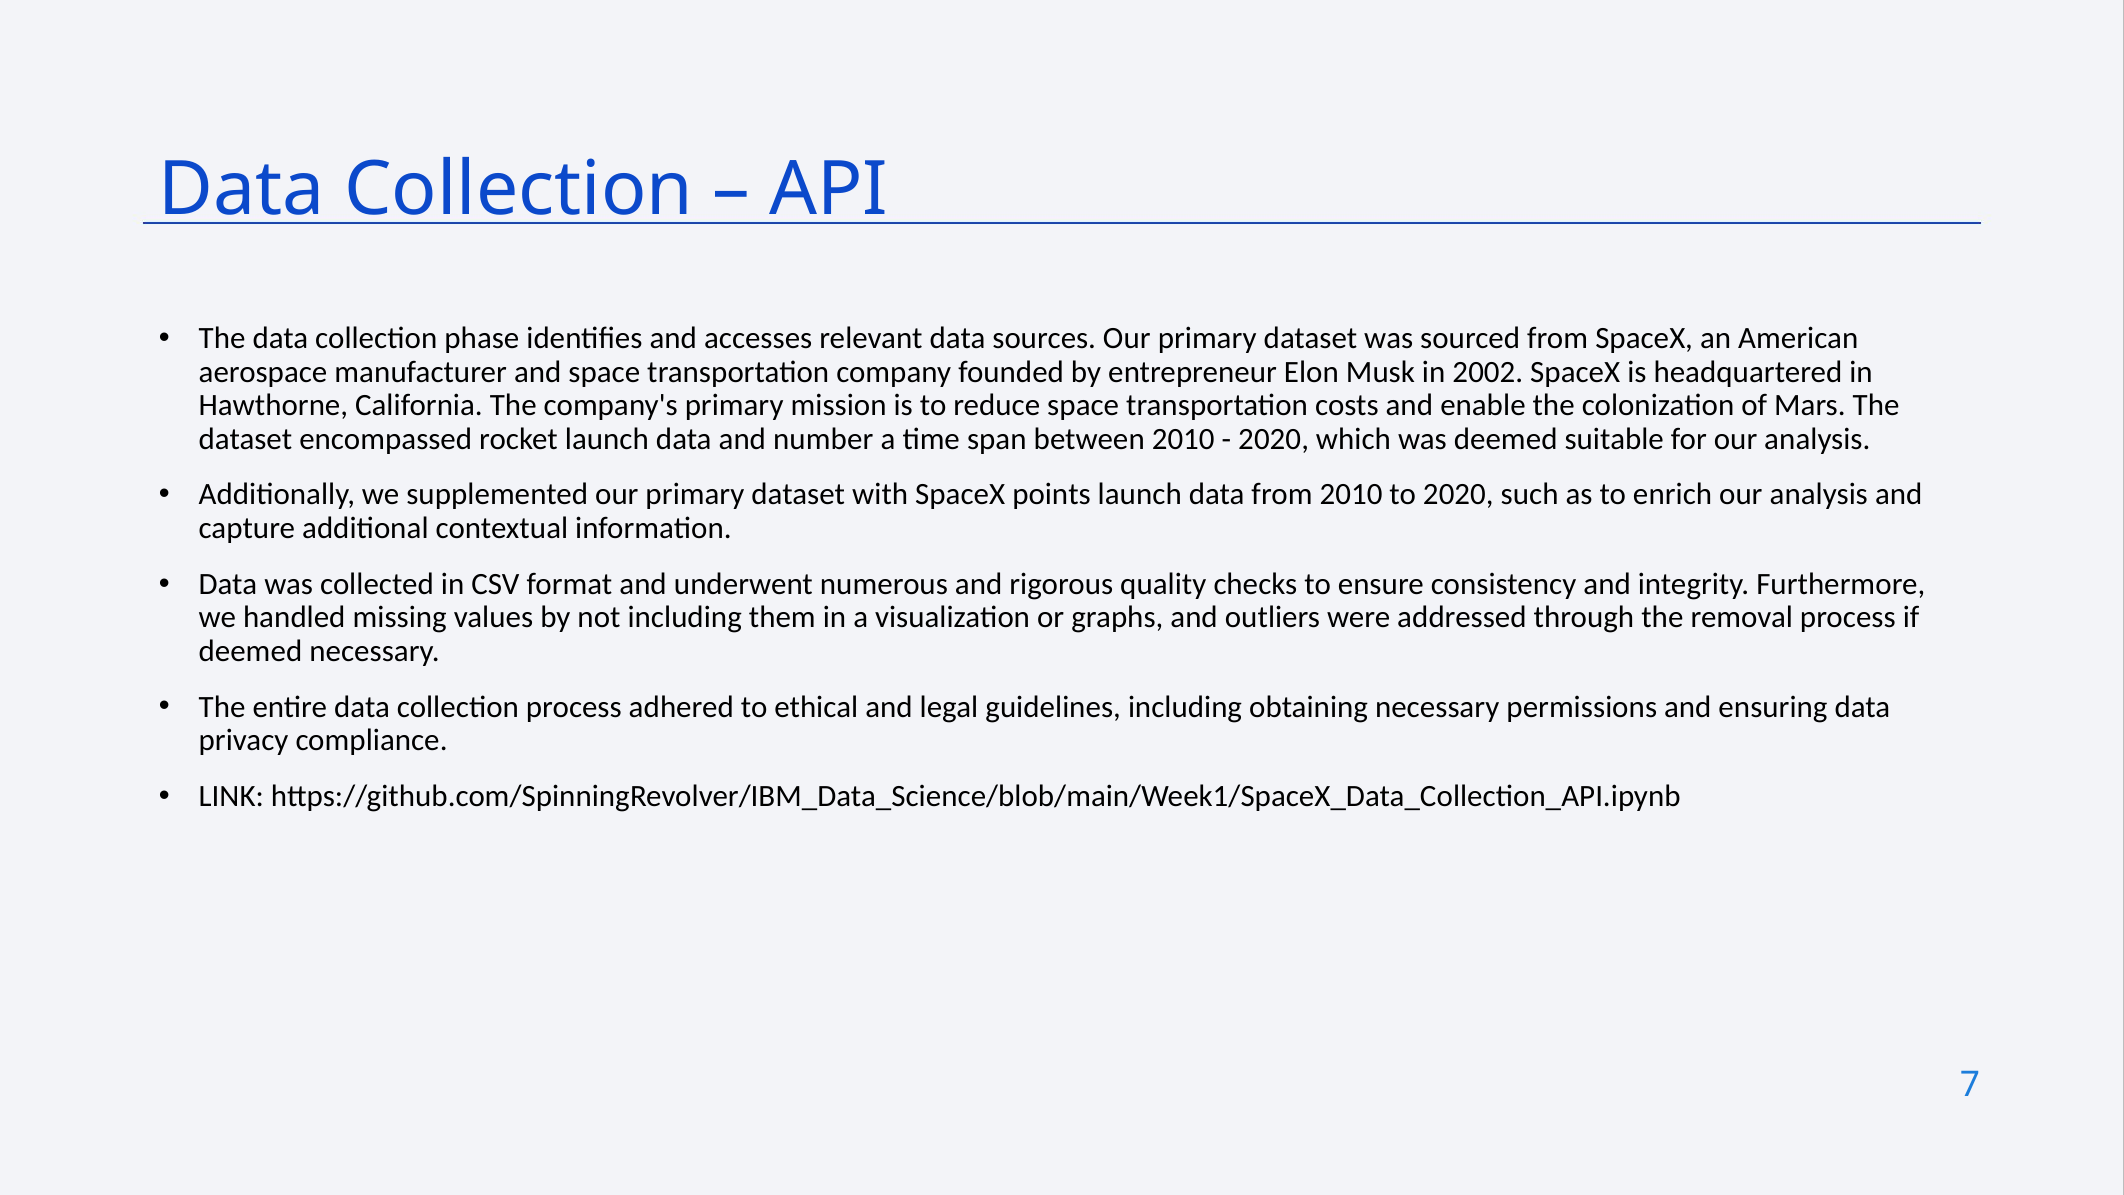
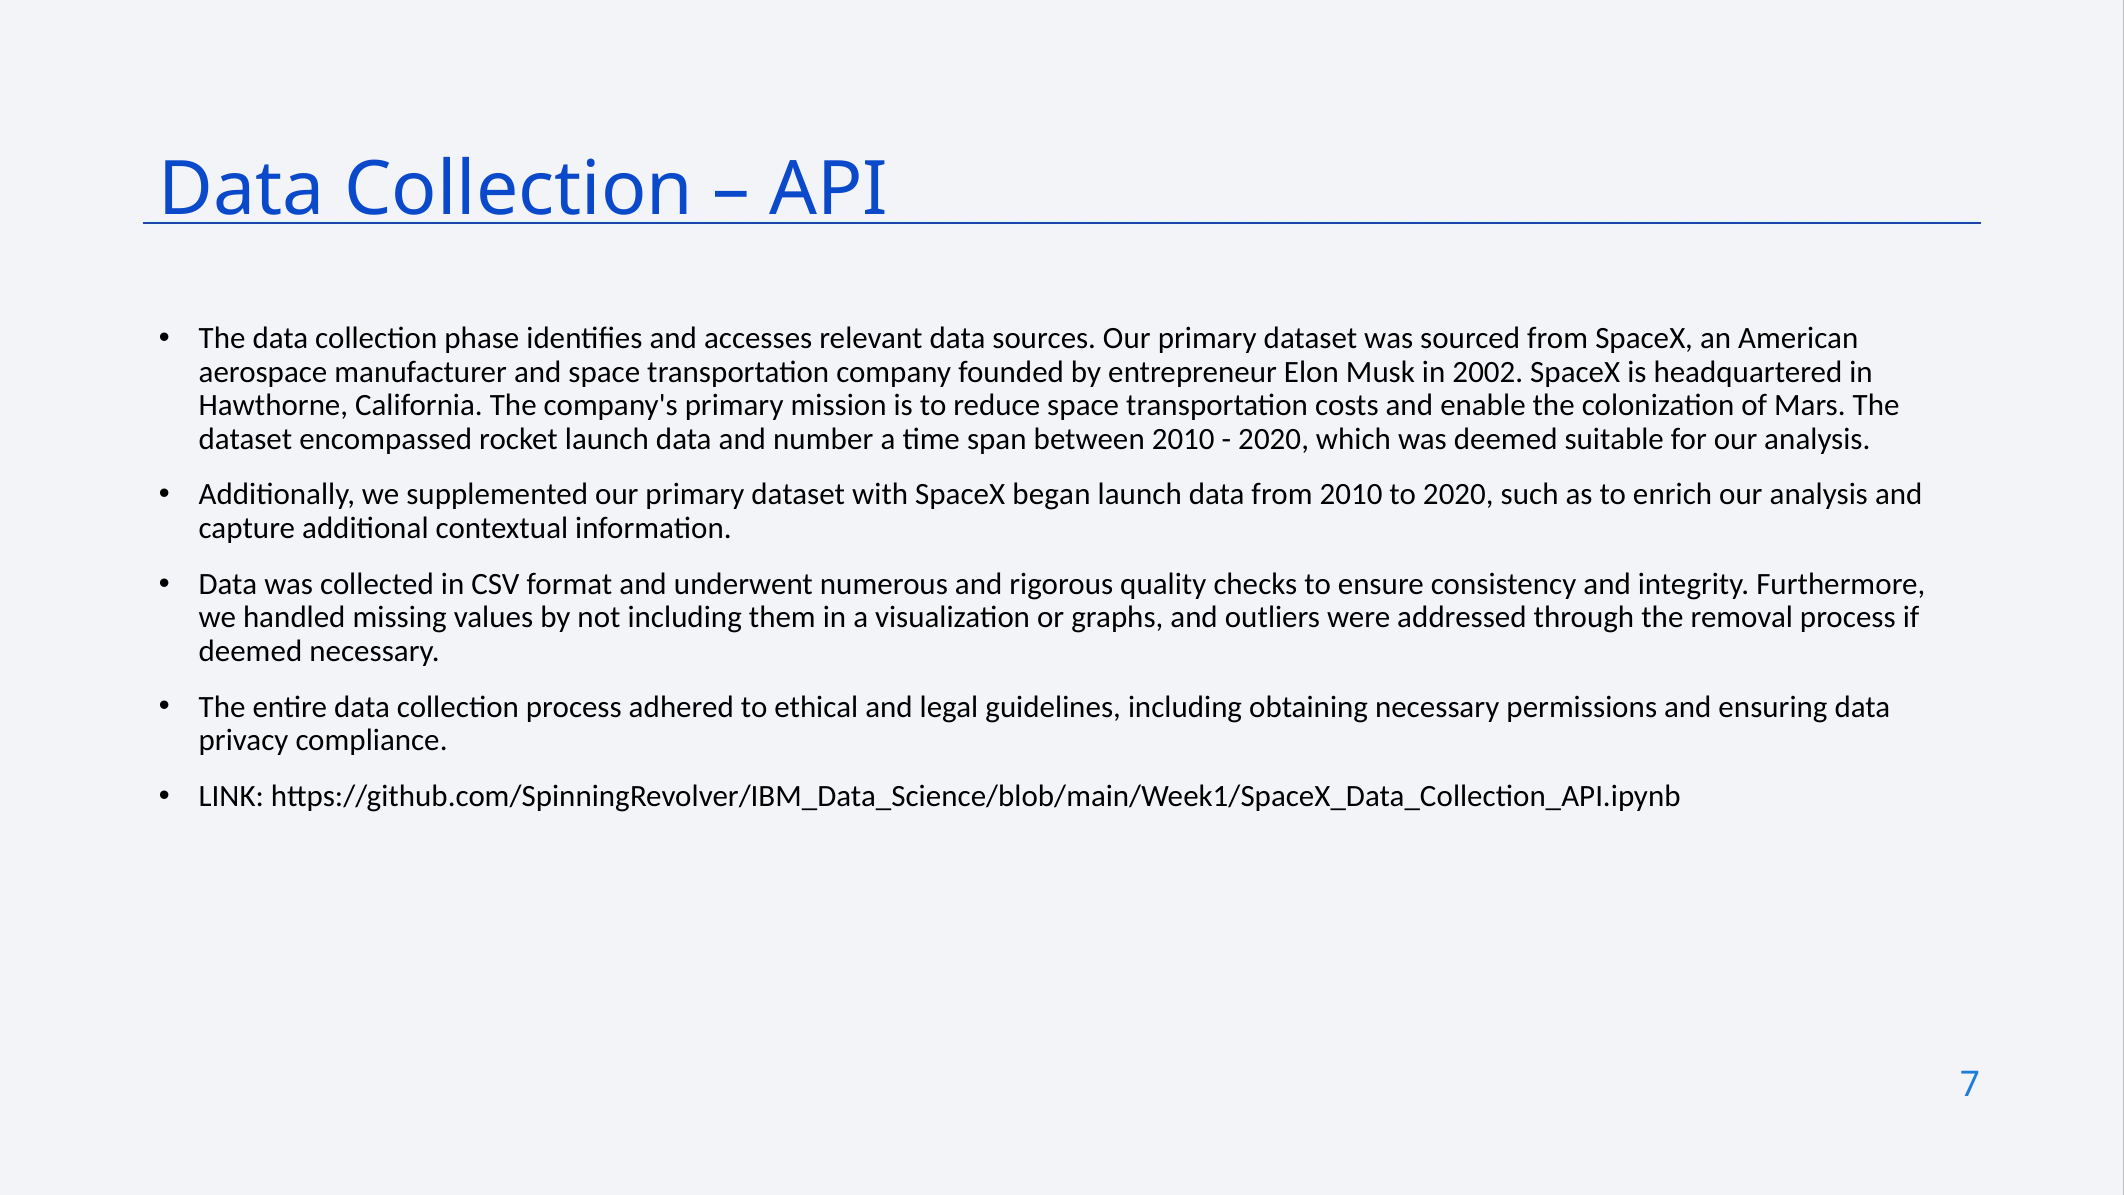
points: points -> began (1051, 495)
